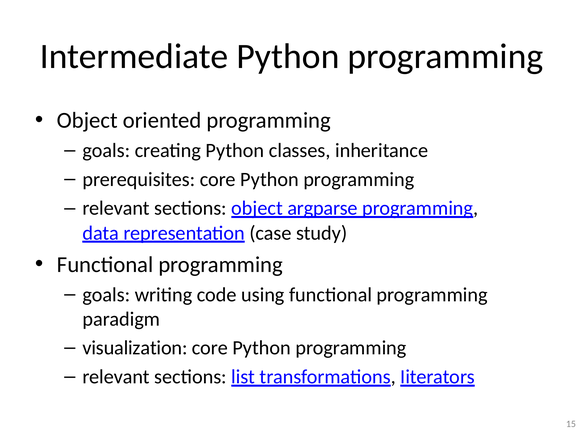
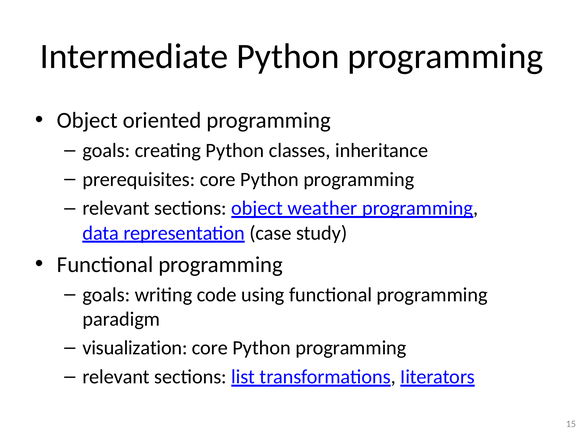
argparse: argparse -> weather (322, 208)
